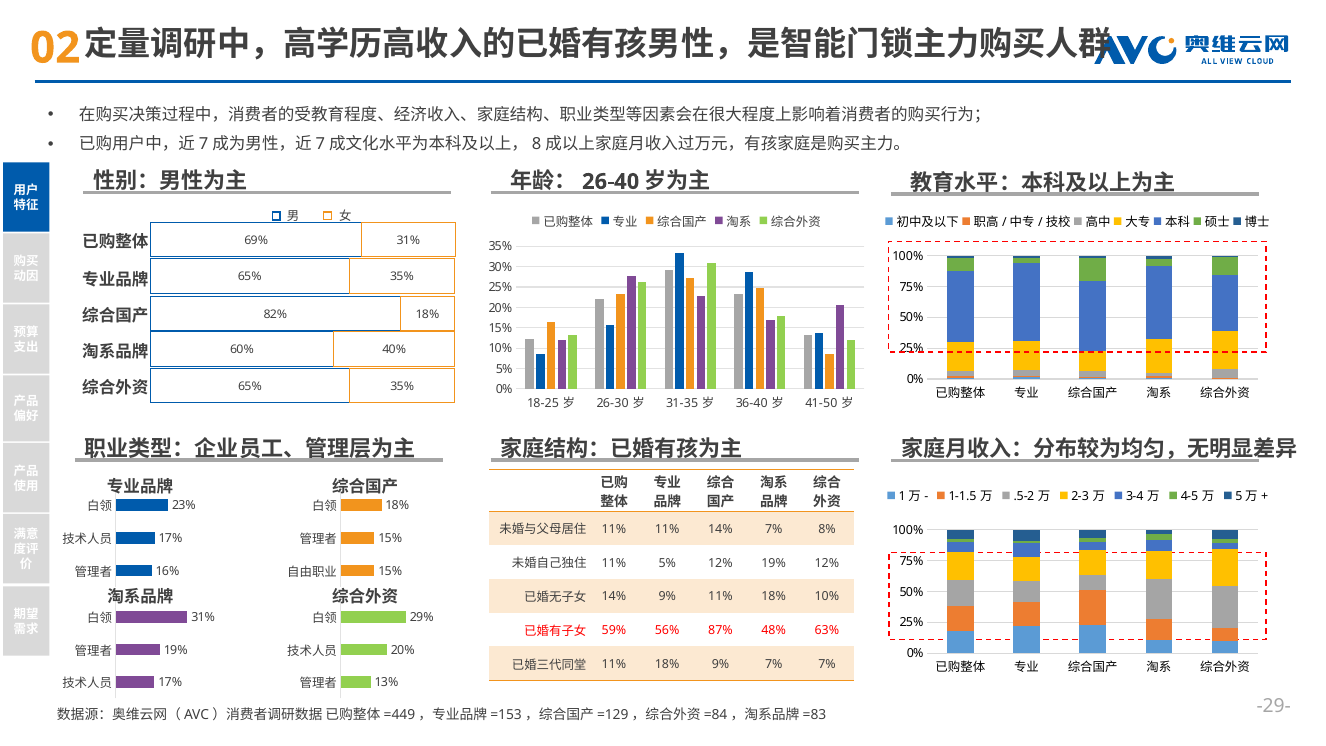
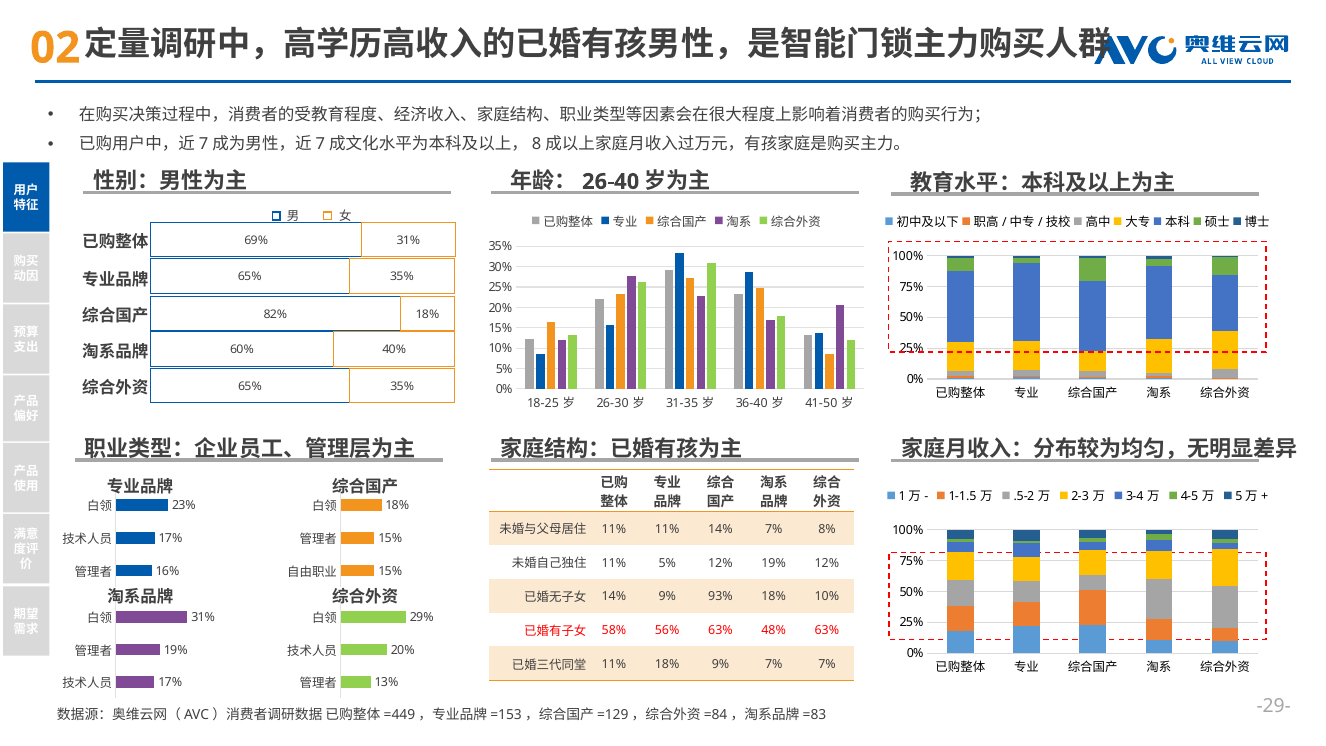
9% 11%: 11% -> 93% (720, 597)
59%: 59% -> 58% (614, 631)
56% 87%: 87% -> 63% (720, 631)
